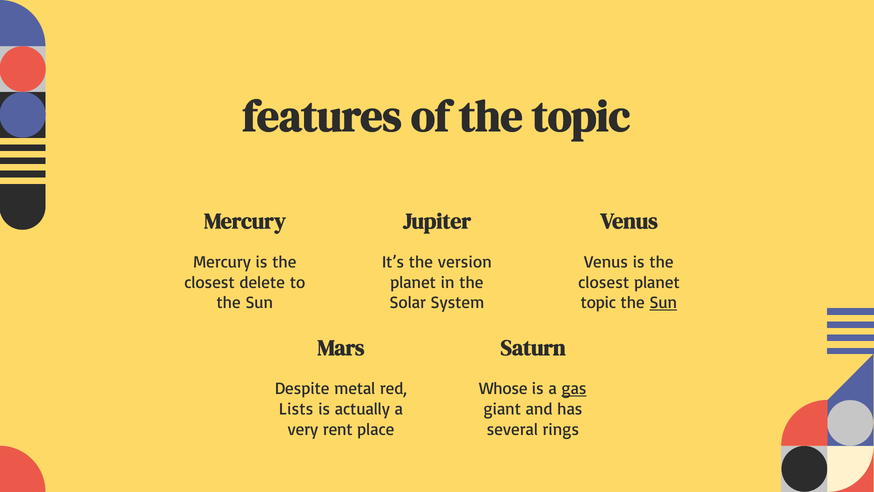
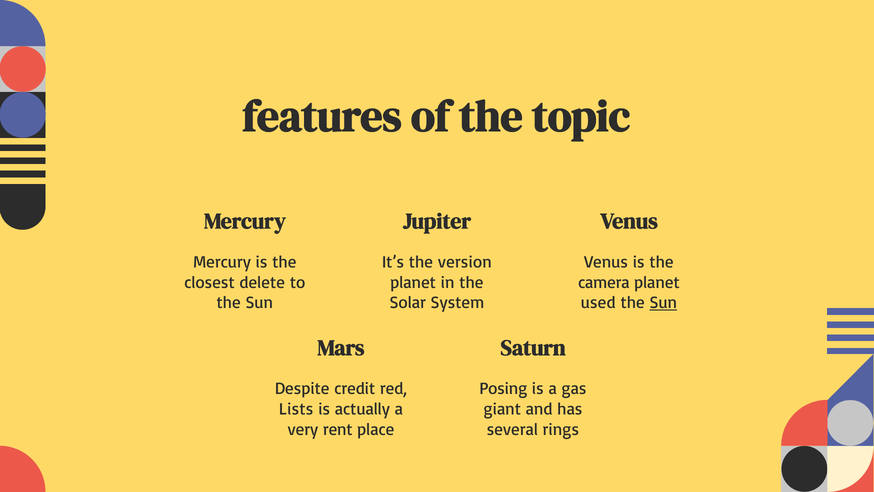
closest: closest -> camera (604, 282)
topic: topic -> used (598, 303)
metal: metal -> credit (355, 388)
Whose: Whose -> Posing (503, 388)
gas underline: present -> none (574, 388)
